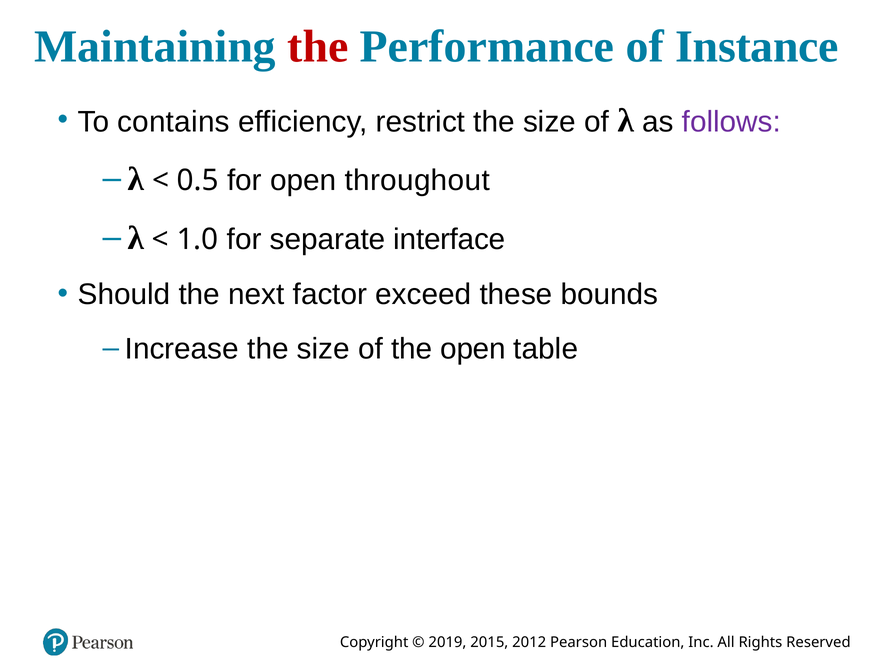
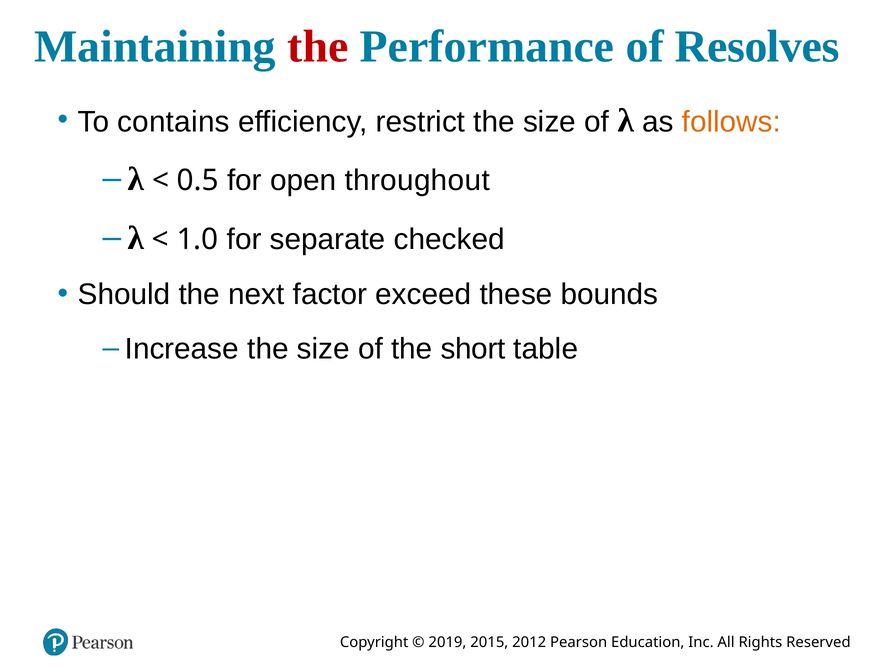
Instance: Instance -> Resolves (757, 46)
follows colour: purple -> orange (731, 122)
interface: interface -> checked (449, 239)
the open: open -> short (473, 349)
